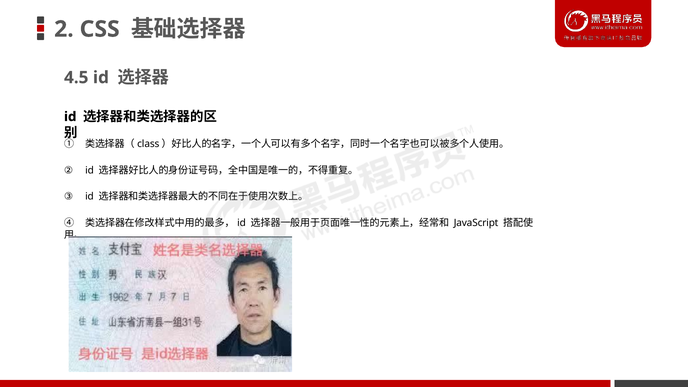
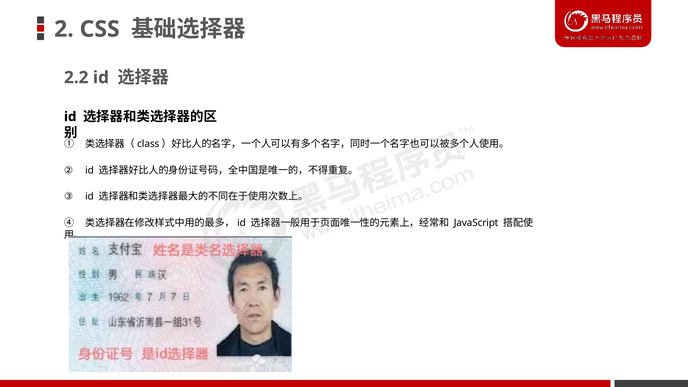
4.5: 4.5 -> 2.2 (76, 78)
